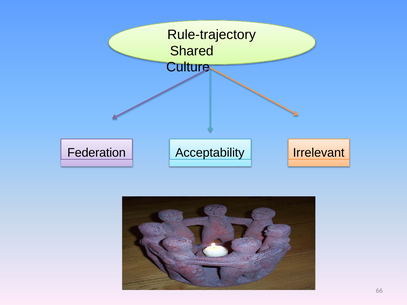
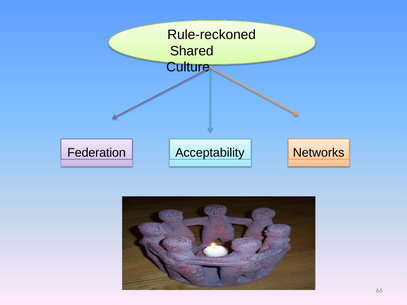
Rule-trajectory: Rule-trajectory -> Rule-reckoned (212, 35)
Irrelevant: Irrelevant -> Networks (319, 153)
